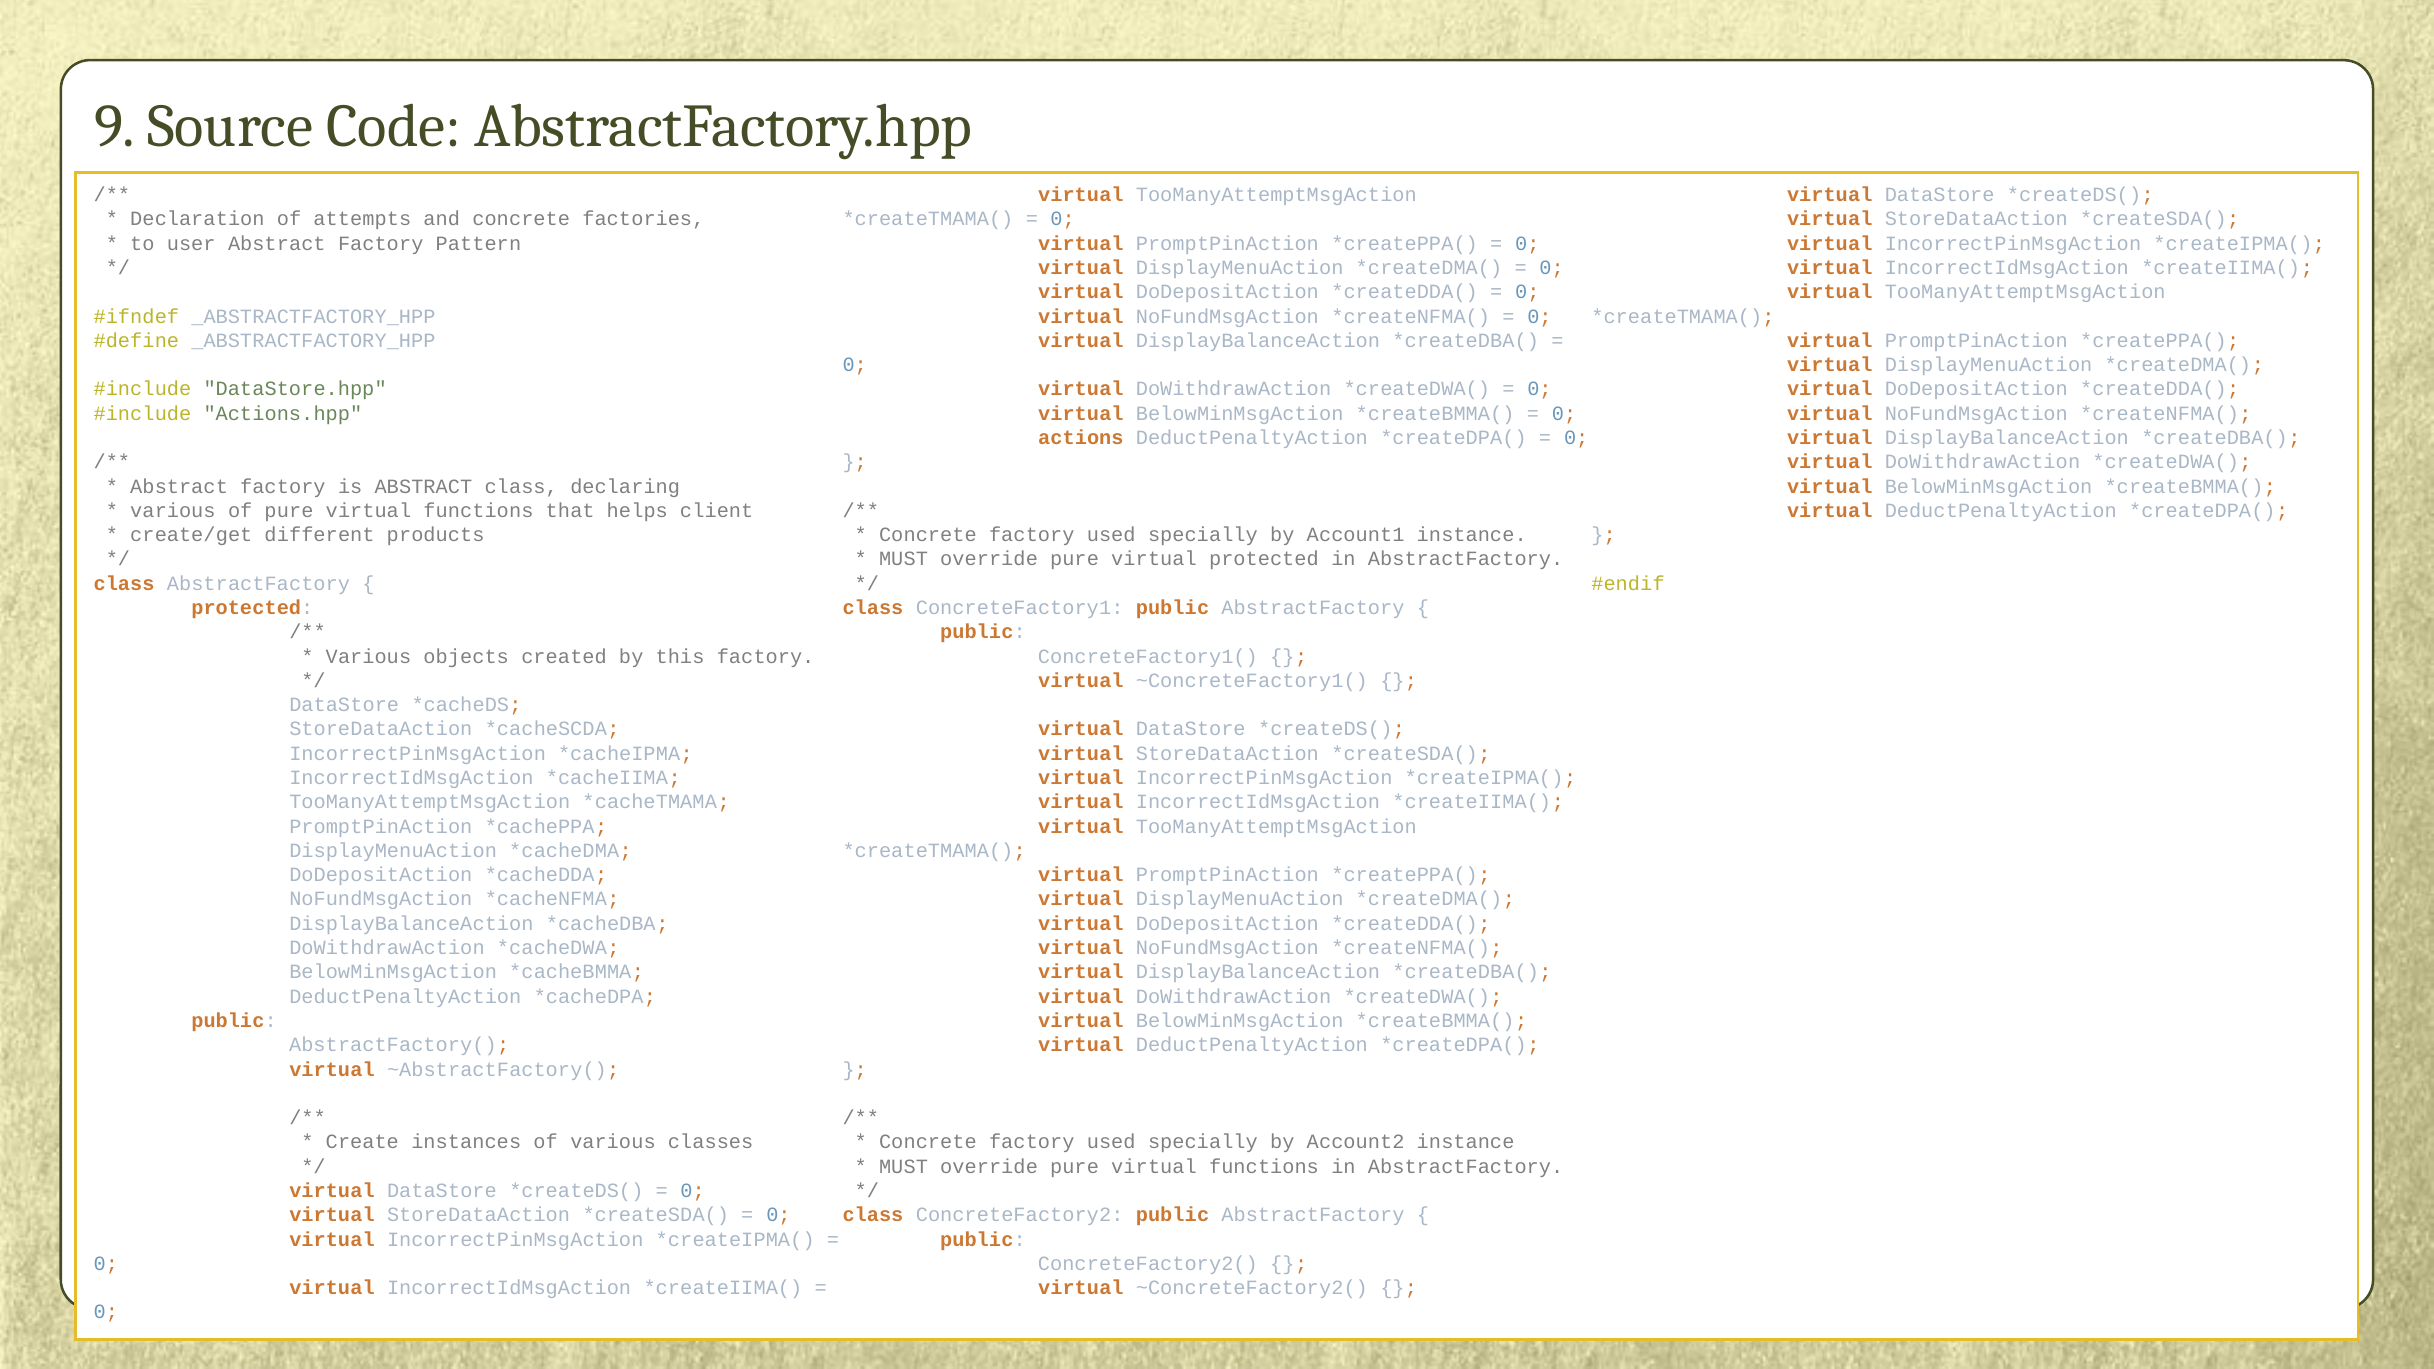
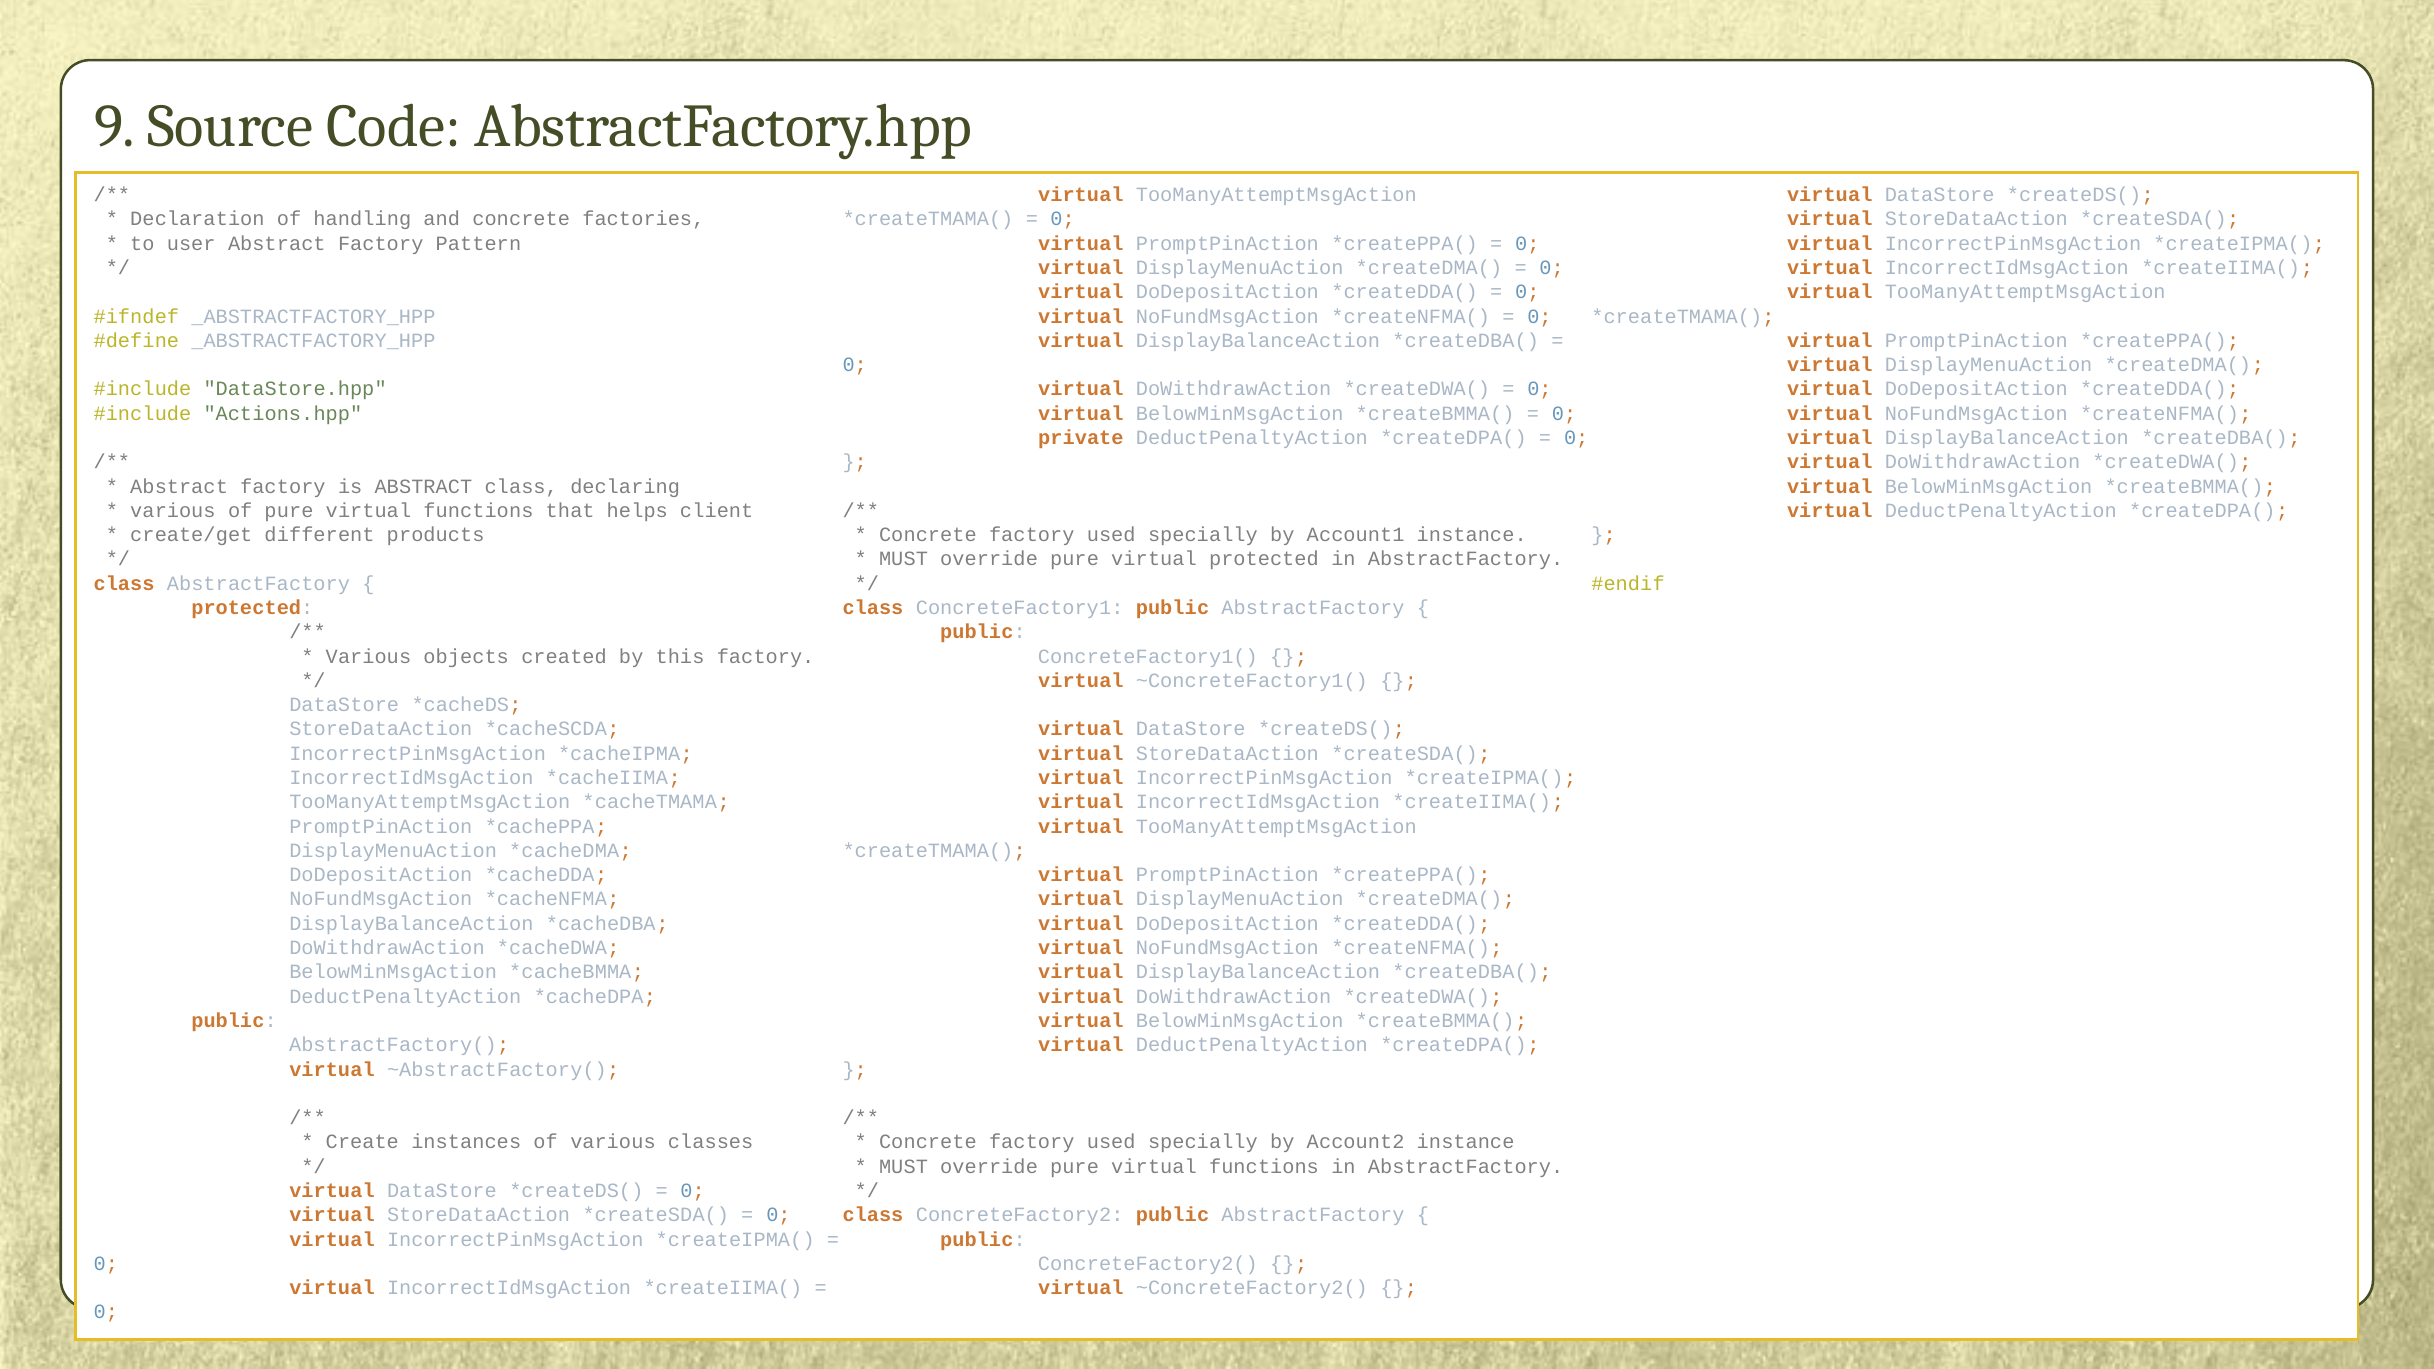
attempts: attempts -> handling (362, 219)
actions: actions -> private (1081, 438)
